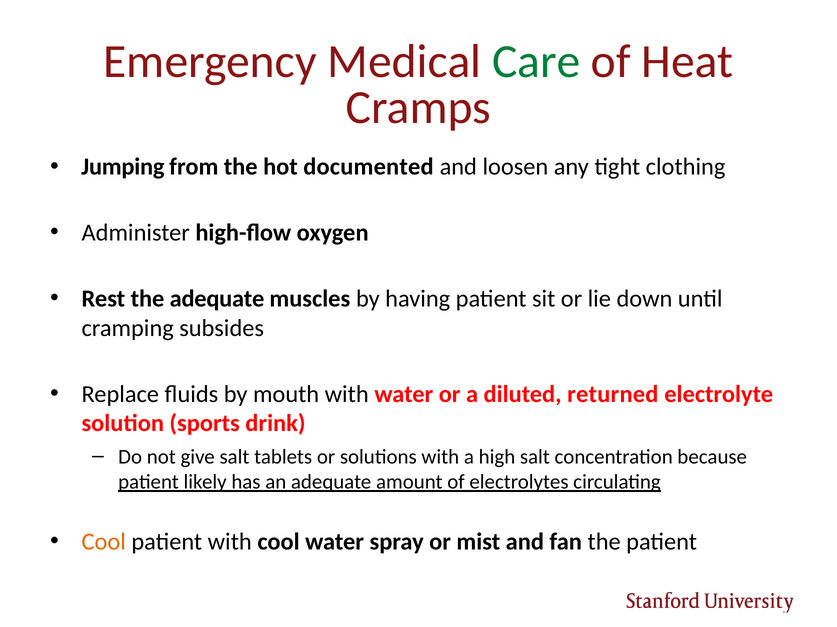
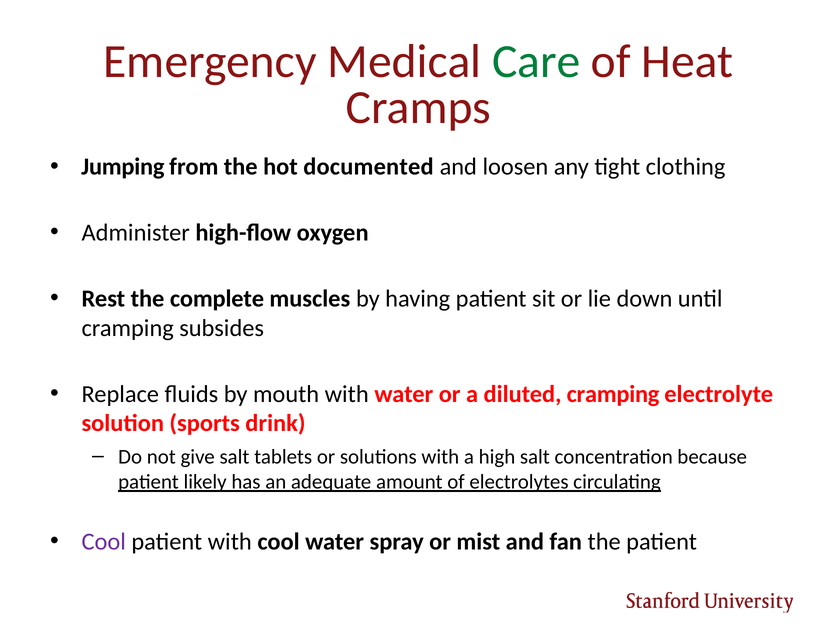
the adequate: adequate -> complete (217, 299)
diluted returned: returned -> cramping (613, 394)
Cool colour: orange -> purple (104, 542)
